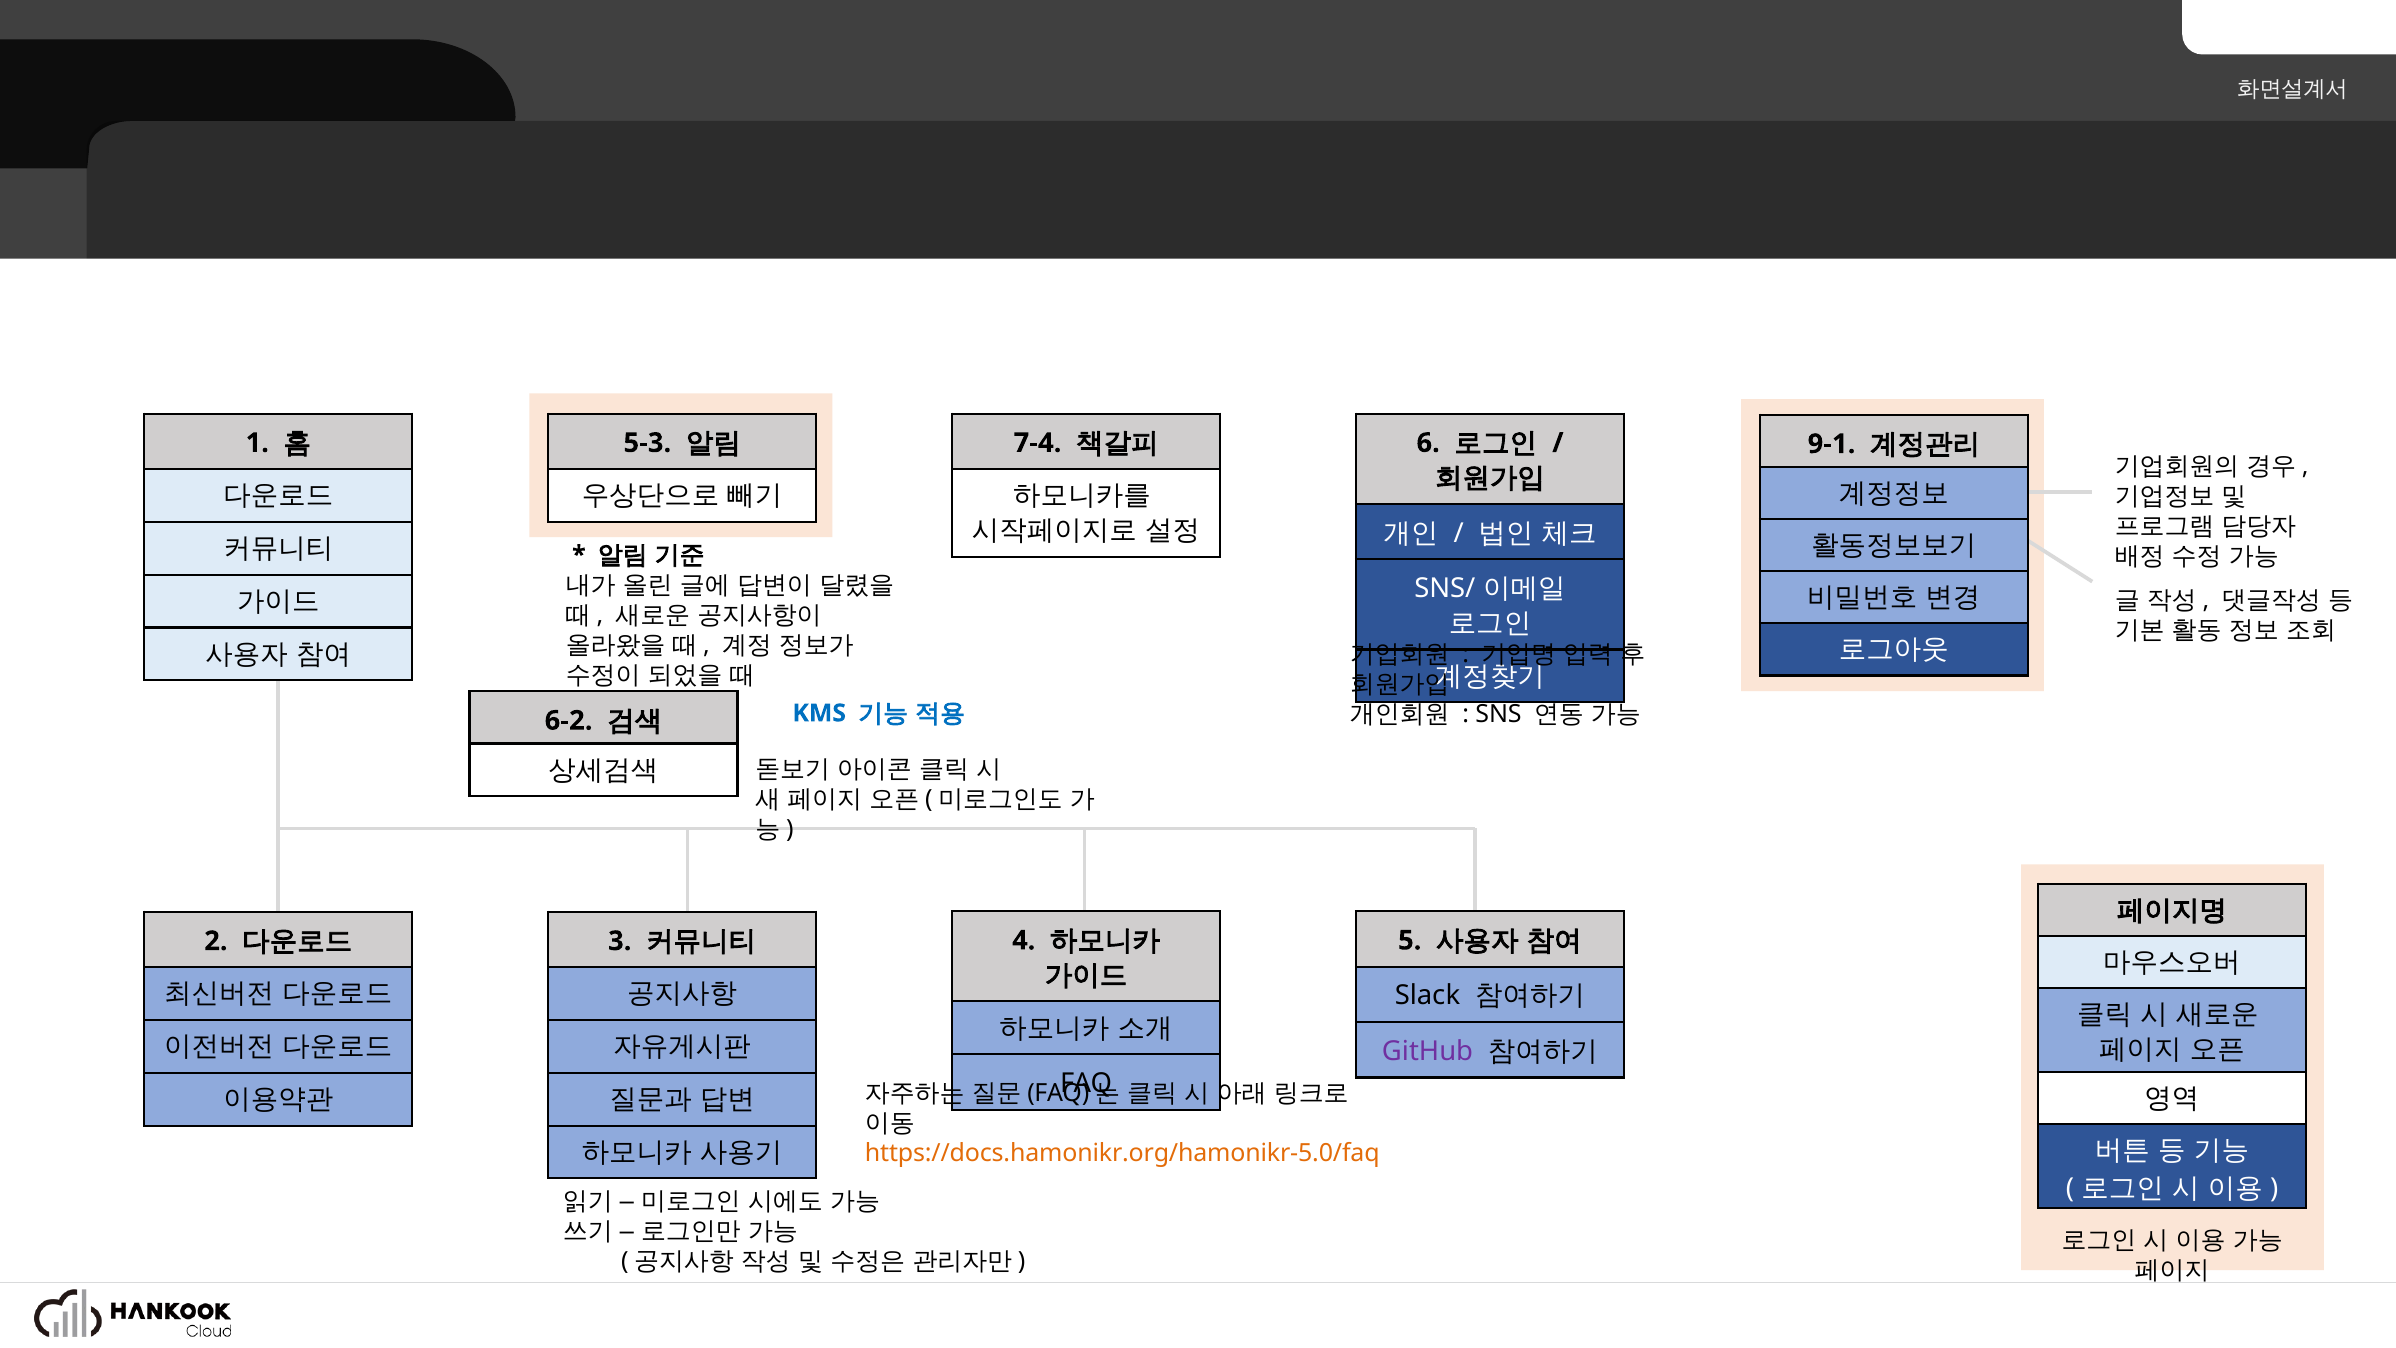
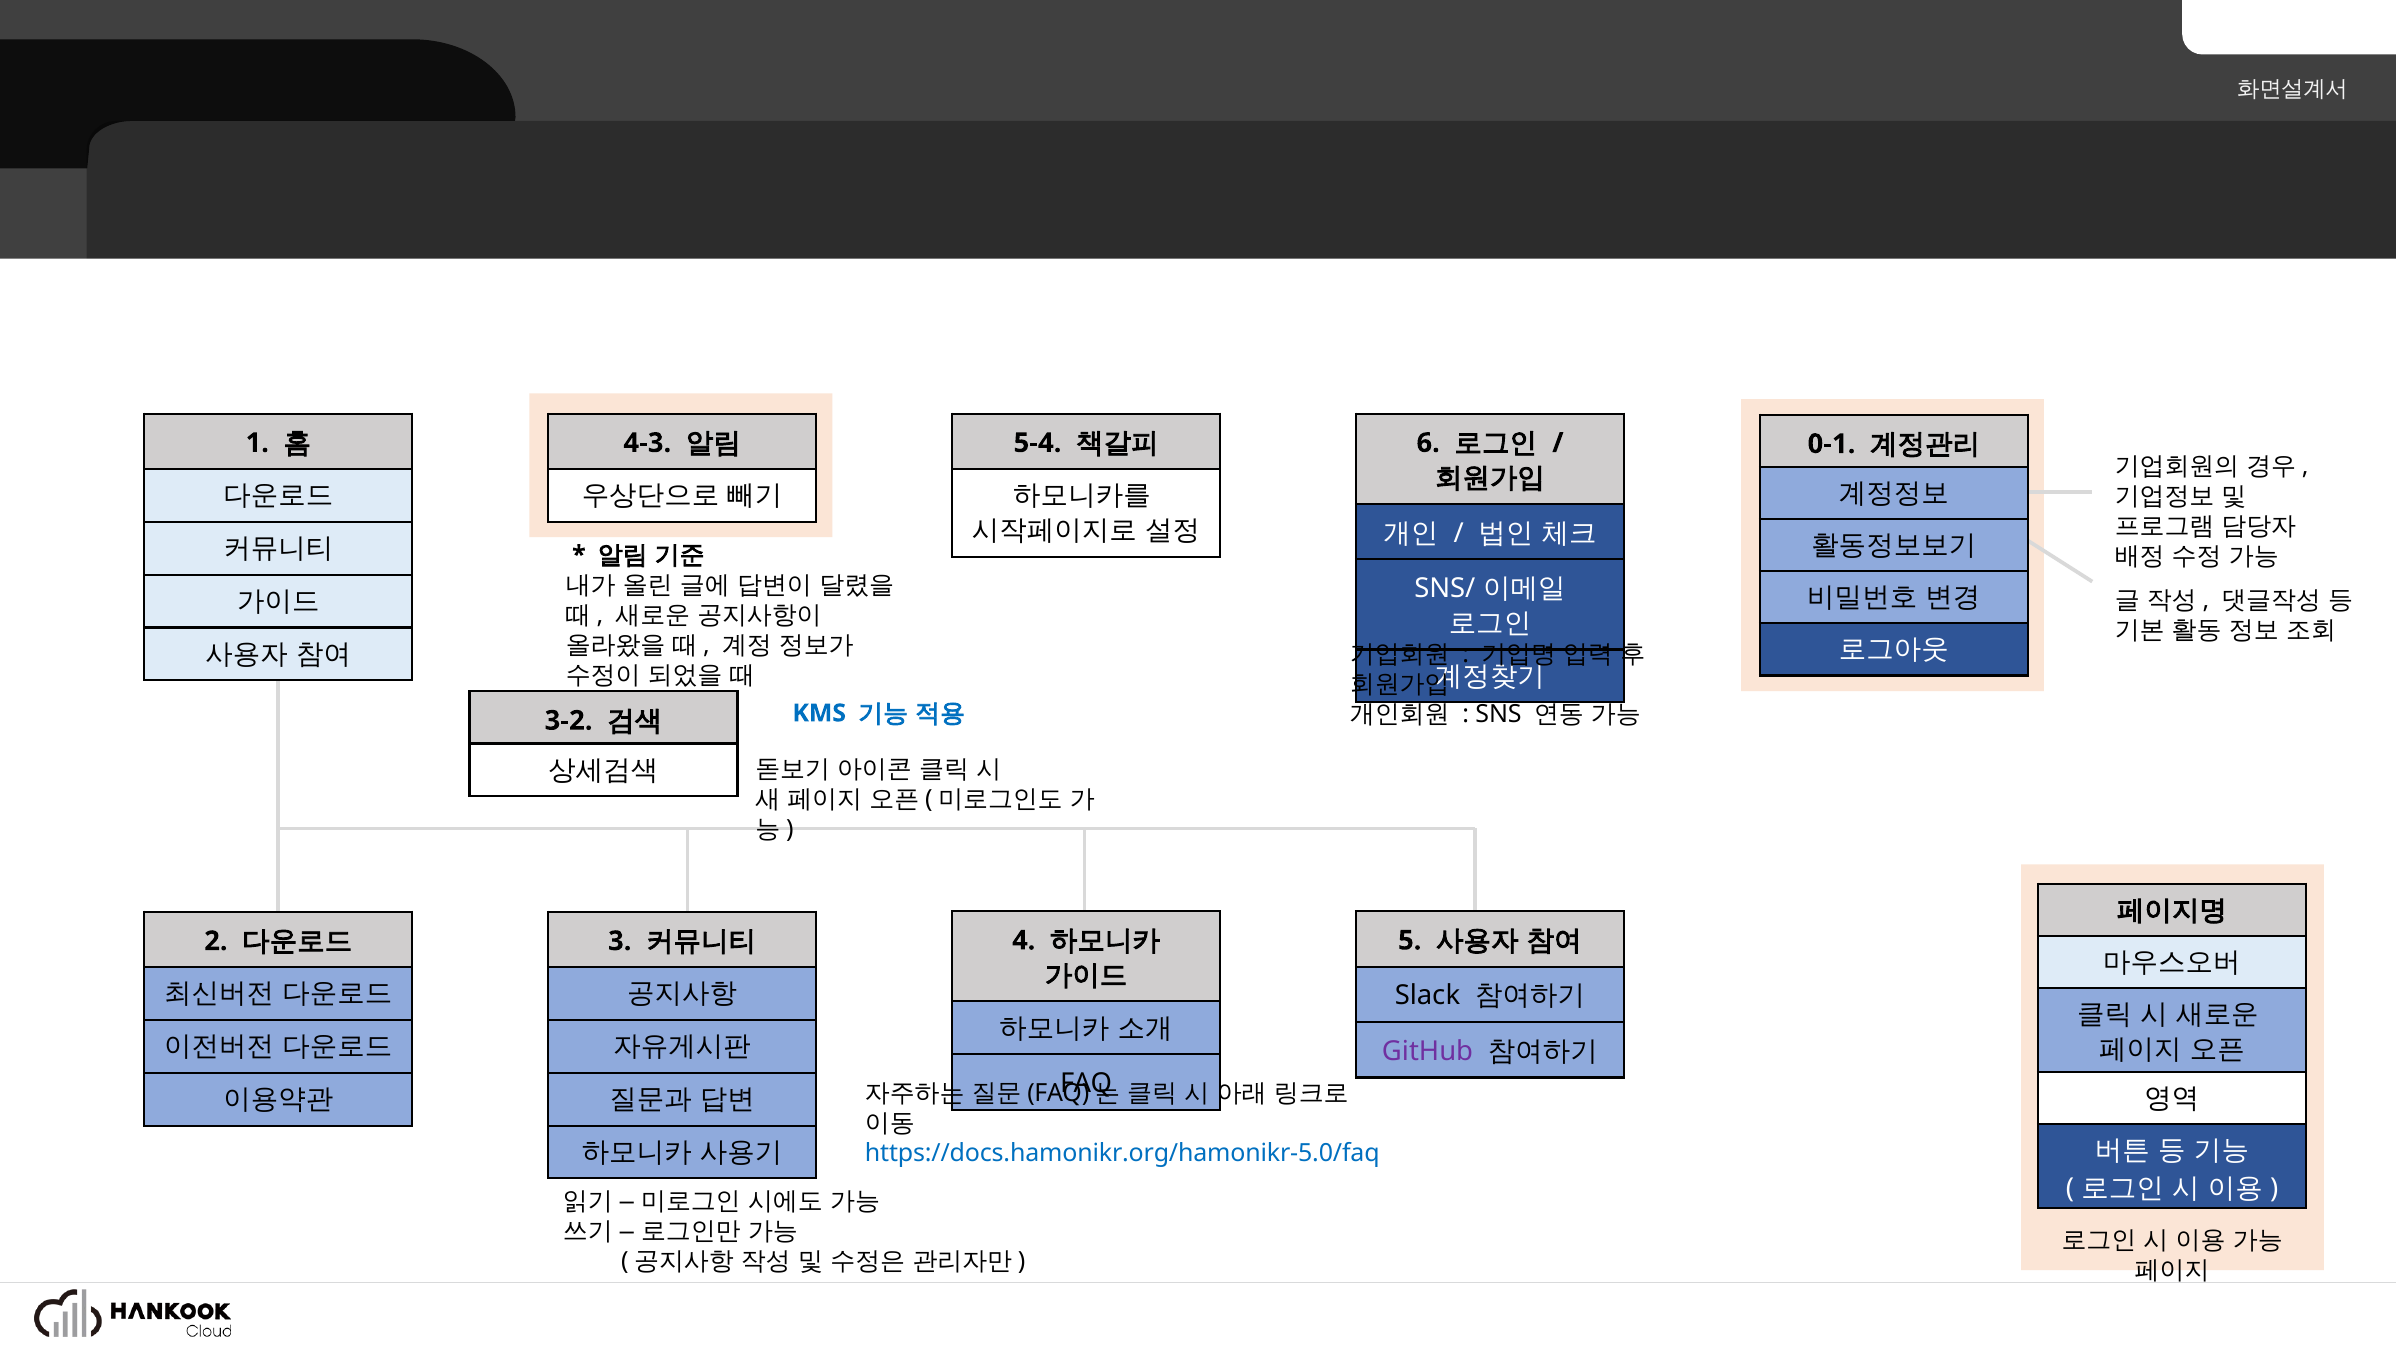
5-3: 5-3 -> 4-3 (647, 443)
7-4: 7-4 -> 5-4 (1038, 443)
9-1: 9-1 -> 0-1 (1832, 444)
6-2: 6-2 -> 3-2 (569, 720)
https://docs.hamonikr.org/hamonikr-5.0/faq colour: orange -> blue (1122, 1153)
